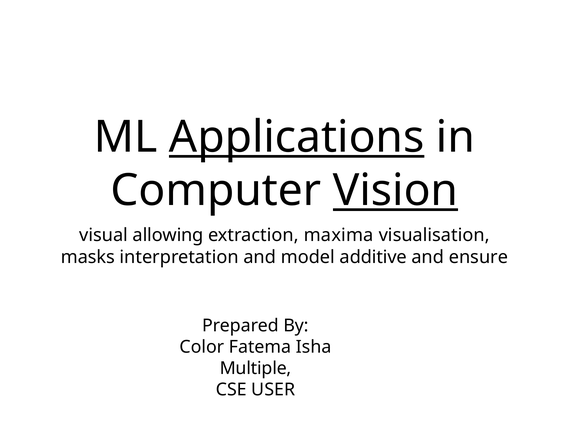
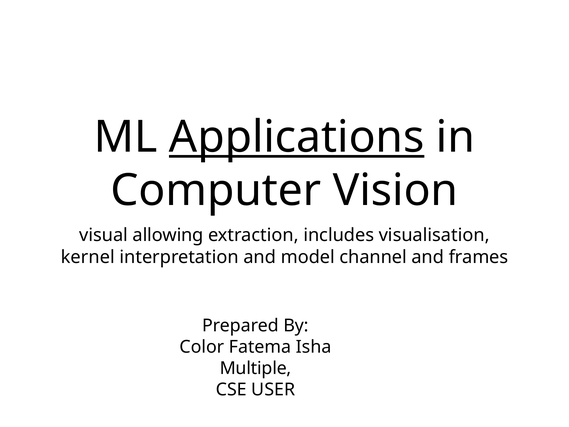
Vision underline: present -> none (395, 190)
maxima: maxima -> includes (339, 235)
masks: masks -> kernel (88, 257)
additive: additive -> channel (373, 257)
ensure: ensure -> frames (478, 257)
